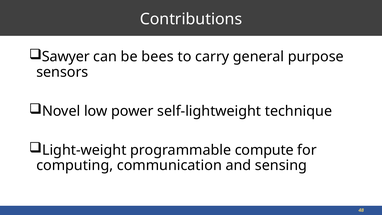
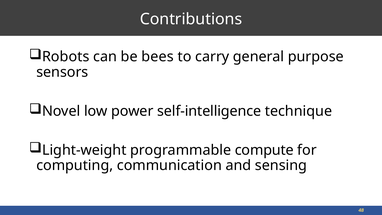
Sawyer: Sawyer -> Robots (66, 57)
self-lightweight: self-lightweight -> self-intelligence (209, 111)
